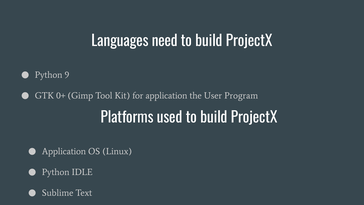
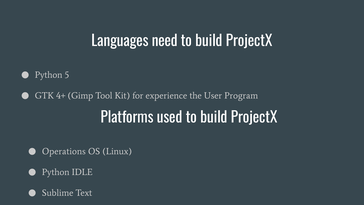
9: 9 -> 5 (67, 75)
0+: 0+ -> 4+ (61, 95)
for application: application -> experience (166, 95)
Application: Application -> Operations (64, 151)
